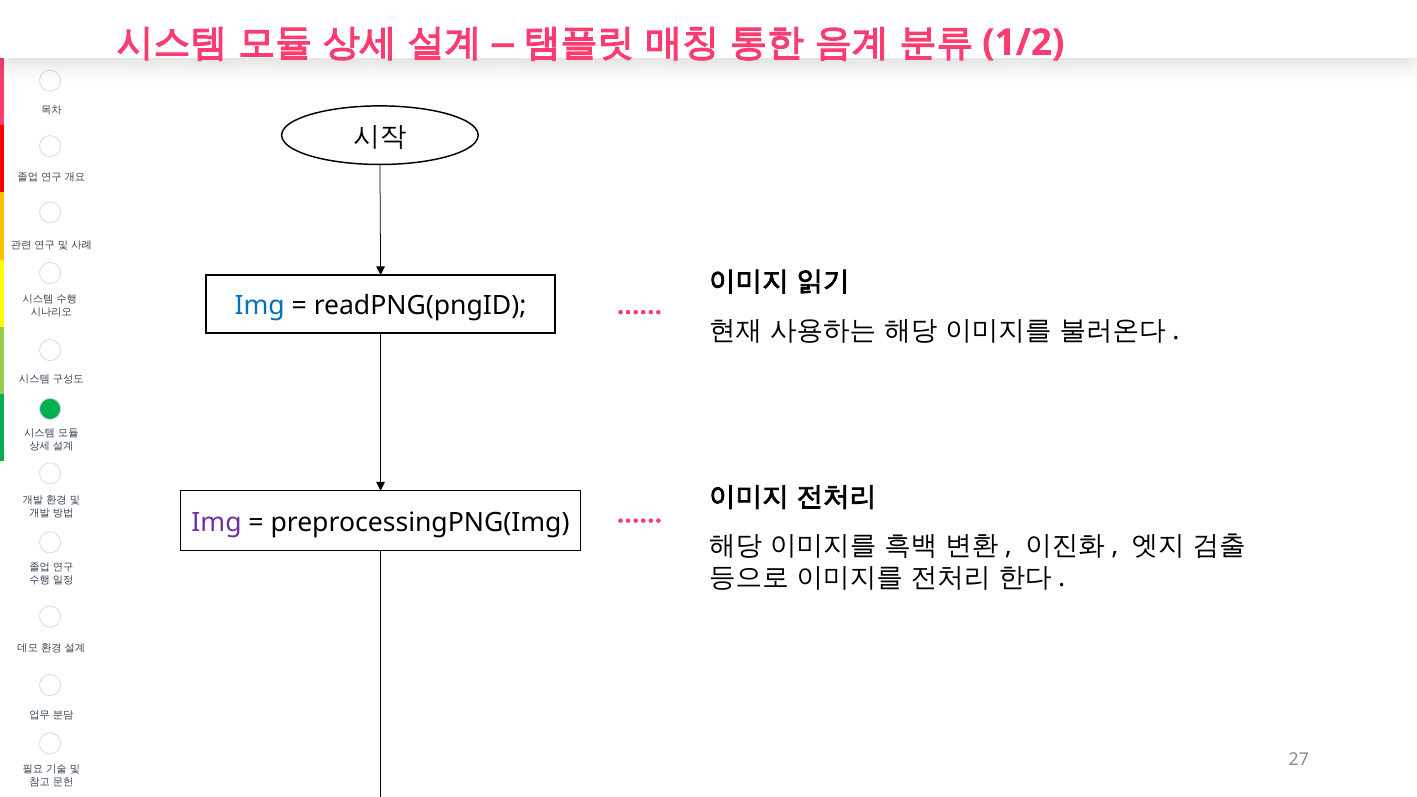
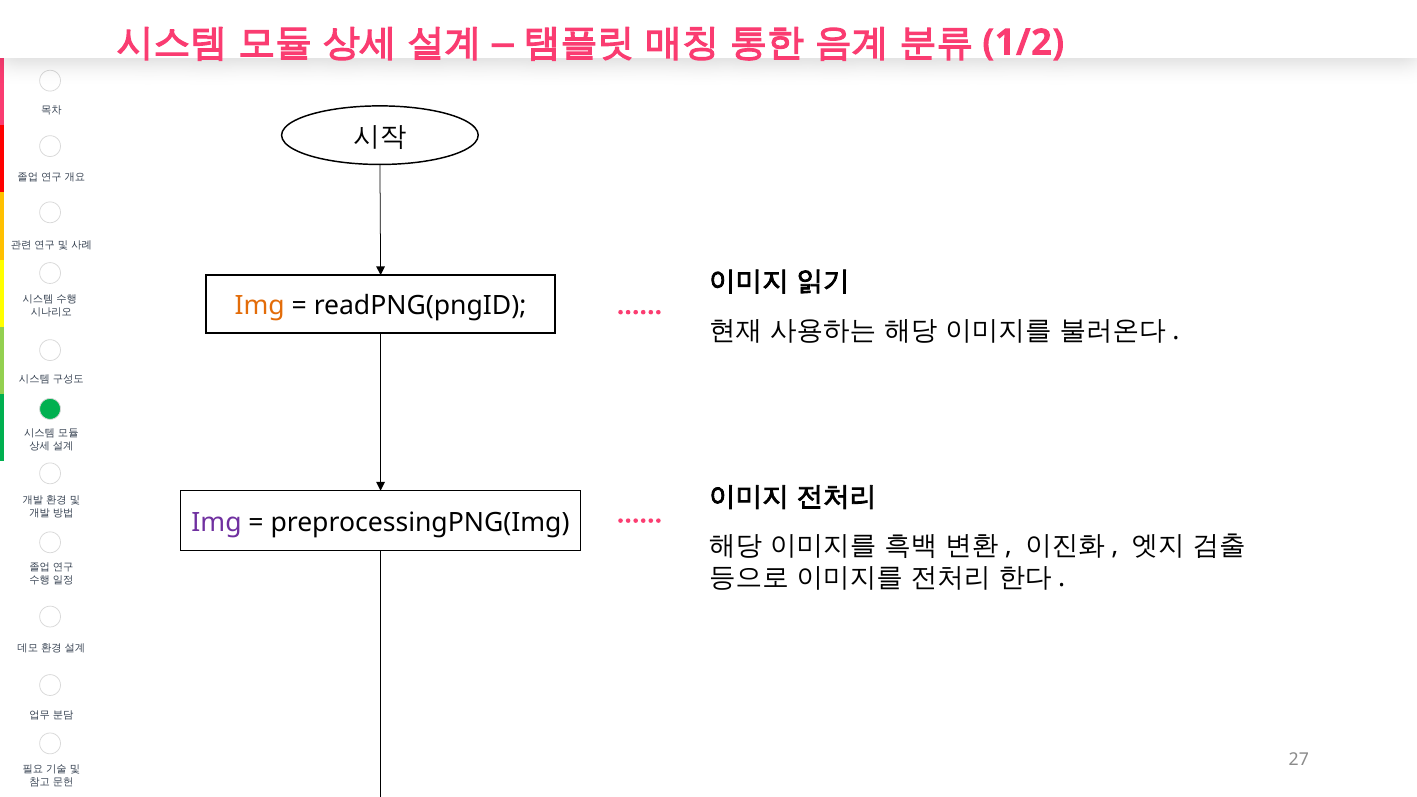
Img colour: blue -> orange (260, 306)
